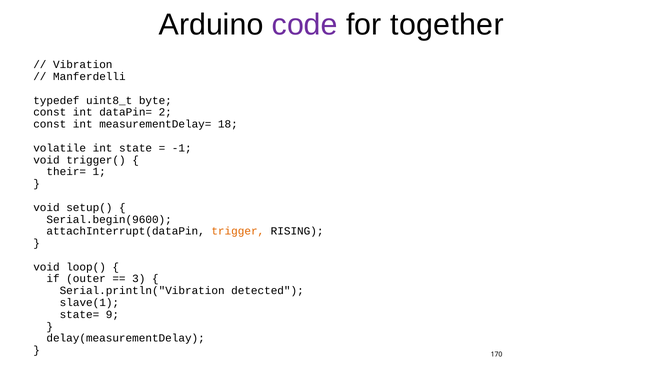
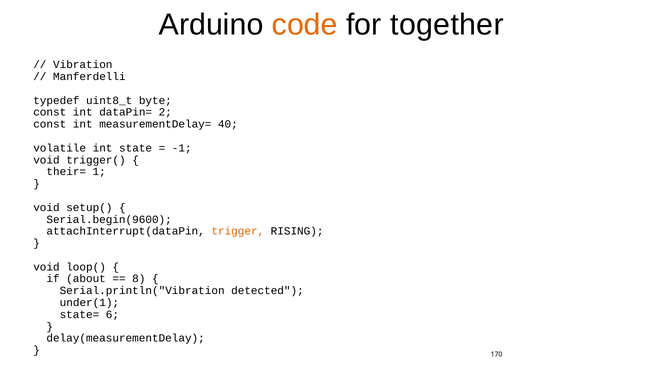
code colour: purple -> orange (305, 25)
18: 18 -> 40 (228, 124)
outer: outer -> about (86, 279)
3: 3 -> 8 (139, 279)
slave(1: slave(1 -> under(1 (89, 303)
9: 9 -> 6 (112, 315)
